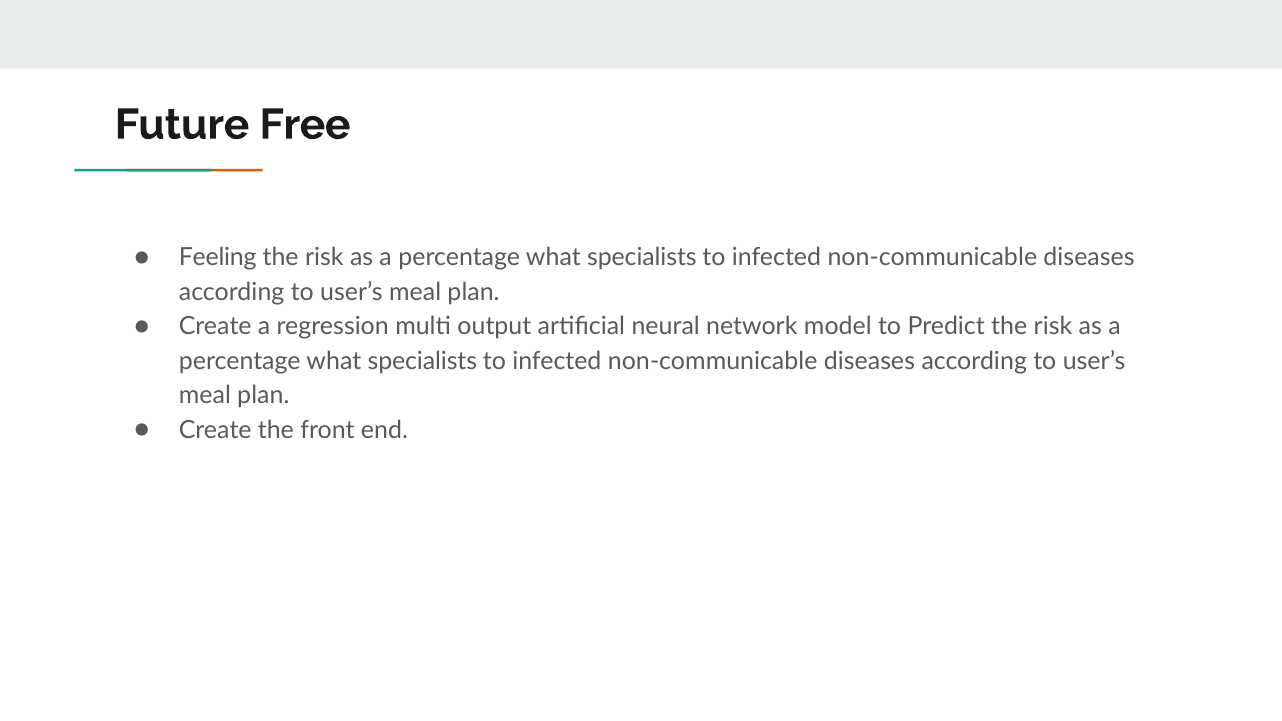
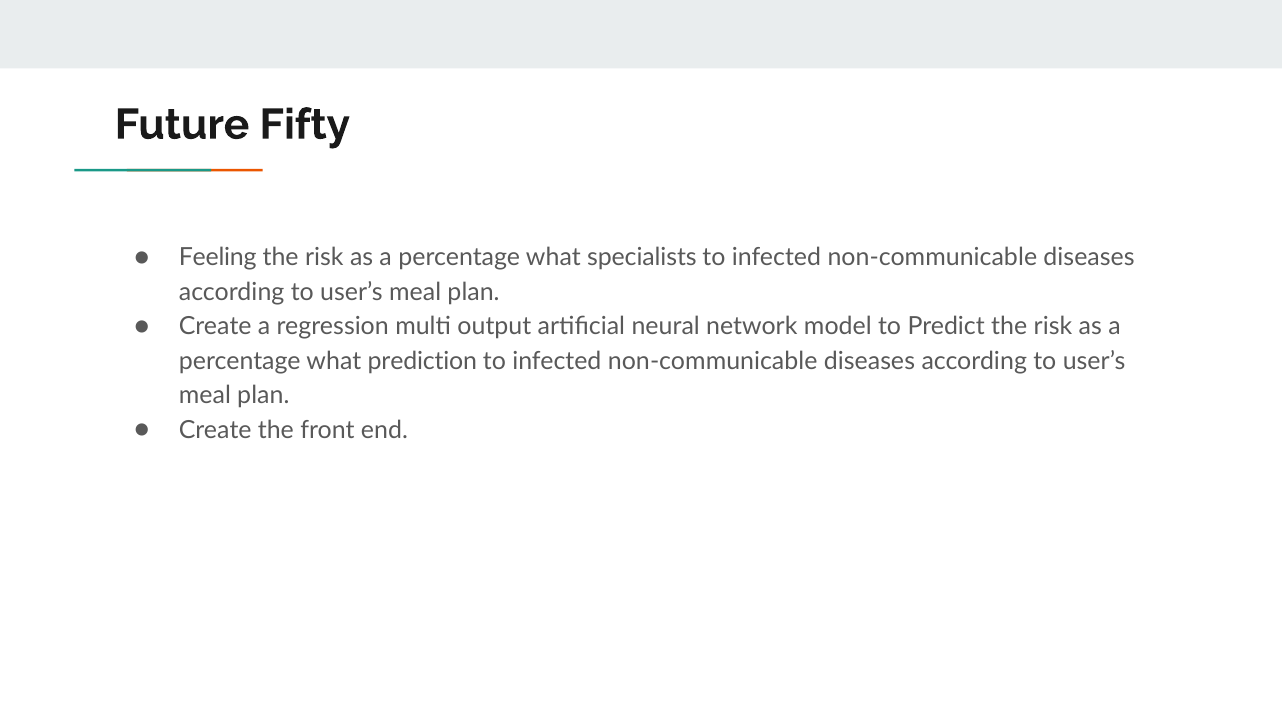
Free: Free -> Fifty (305, 125)
specialists: specialists -> prediction (422, 361)
